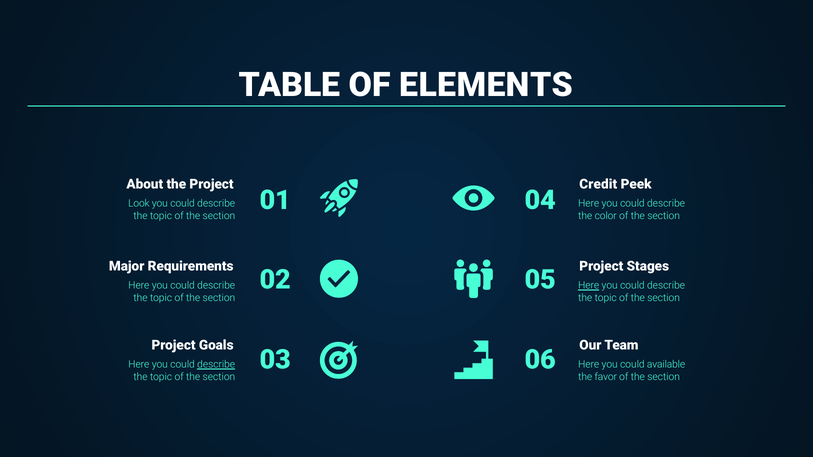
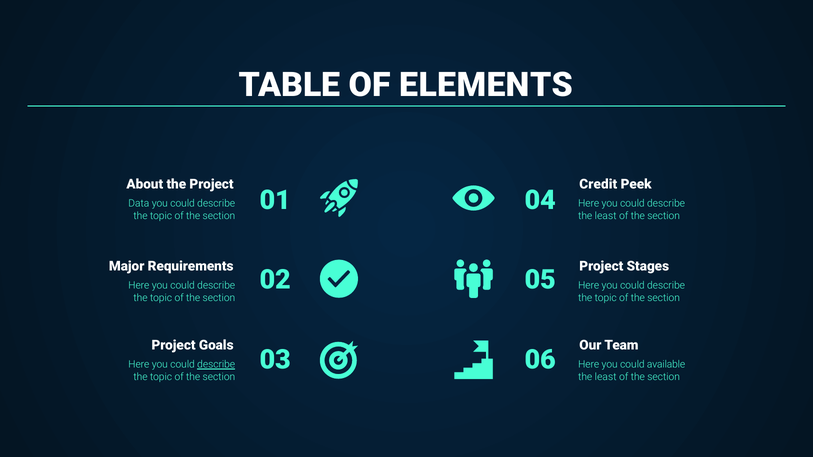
Look: Look -> Data (139, 204)
color: color -> least (606, 216)
Here underline: present -> none (589, 286)
favor: favor -> least (606, 377)
